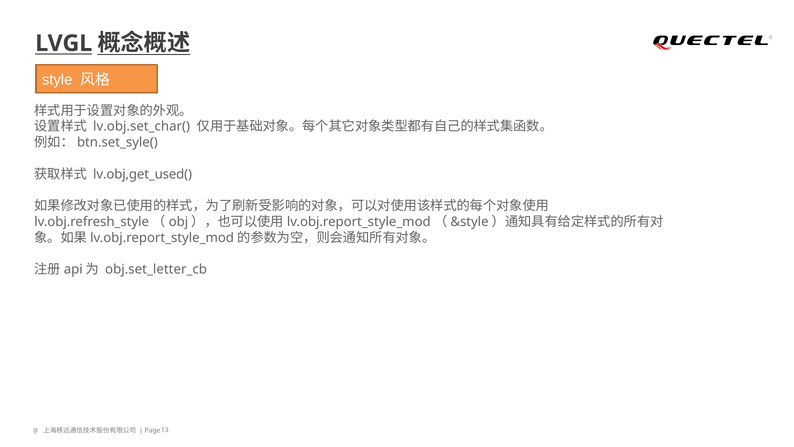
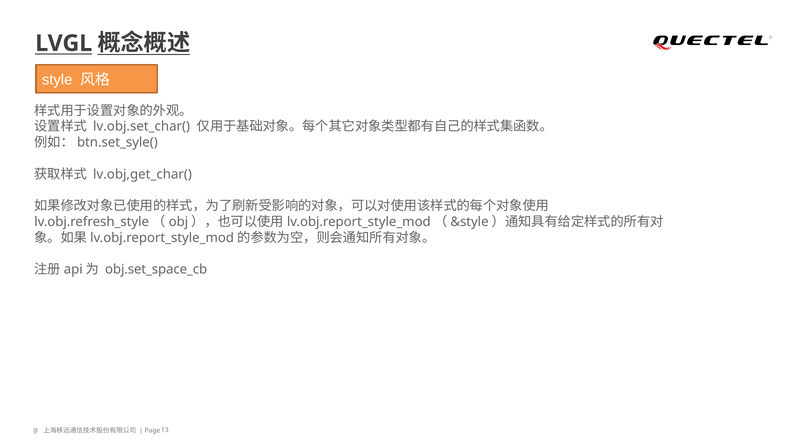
lv.obj,get_used(: lv.obj,get_used( -> lv.obj,get_char( (142, 174)
obj.set_letter_cb: obj.set_letter_cb -> obj.set_space_cb (156, 269)
